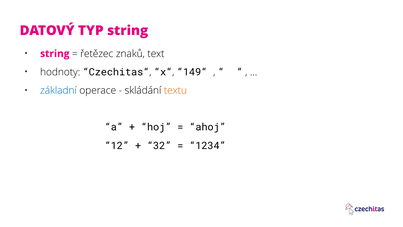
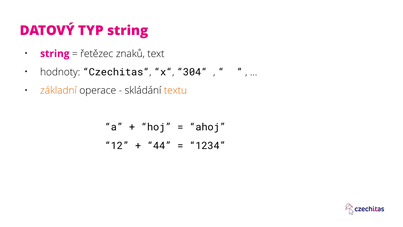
149“: 149“ -> 304“ (192, 72)
základní colour: blue -> orange (58, 90)
32: 32 -> 44 (159, 145)
